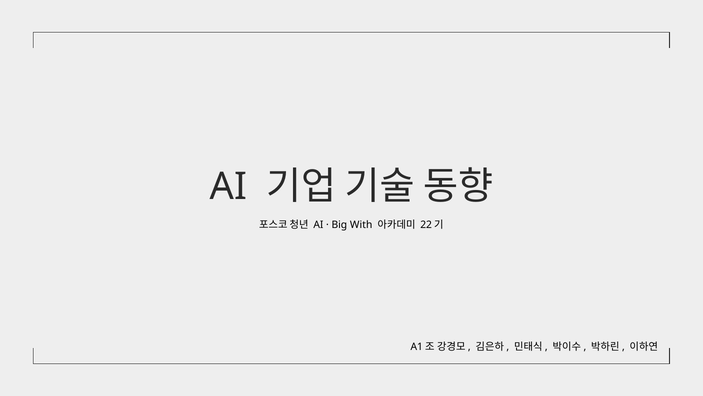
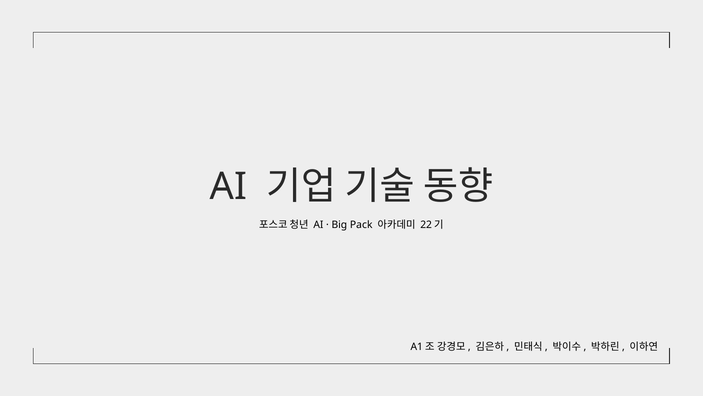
With: With -> Pack (361, 225)
